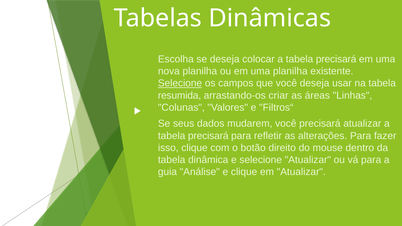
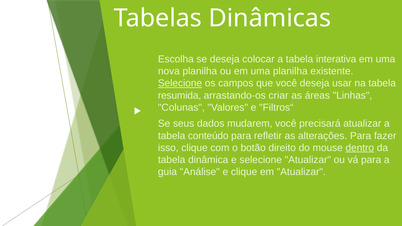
colocar a tabela precisará: precisará -> interativa (336, 59)
precisará: precisará -> conteúdo (208, 136)
dentro underline: none -> present (360, 148)
